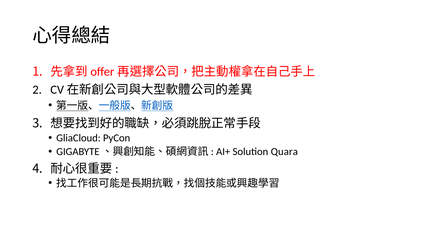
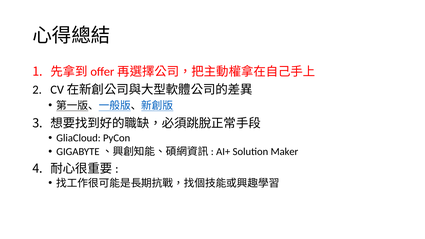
Quara: Quara -> Maker (284, 152)
